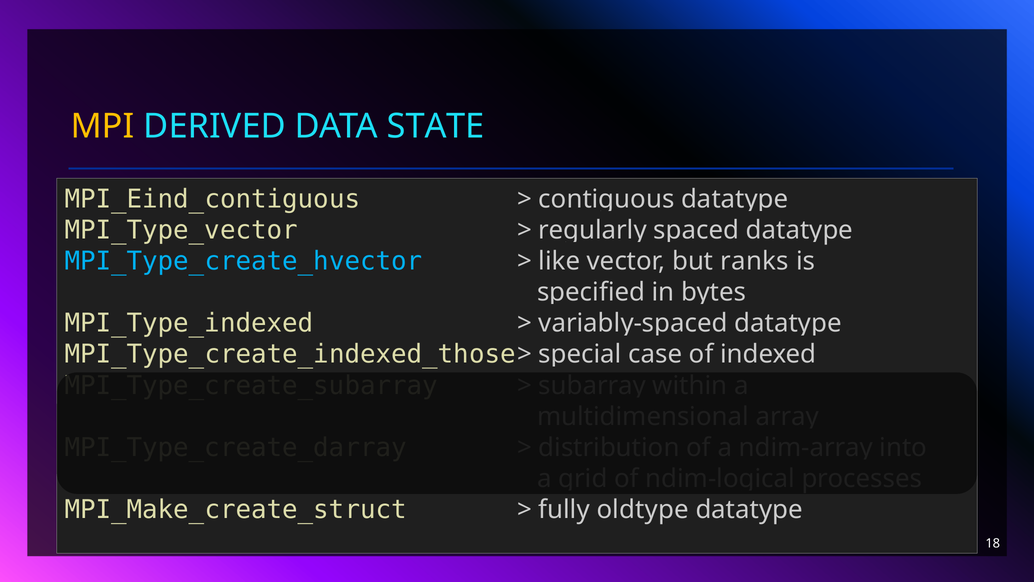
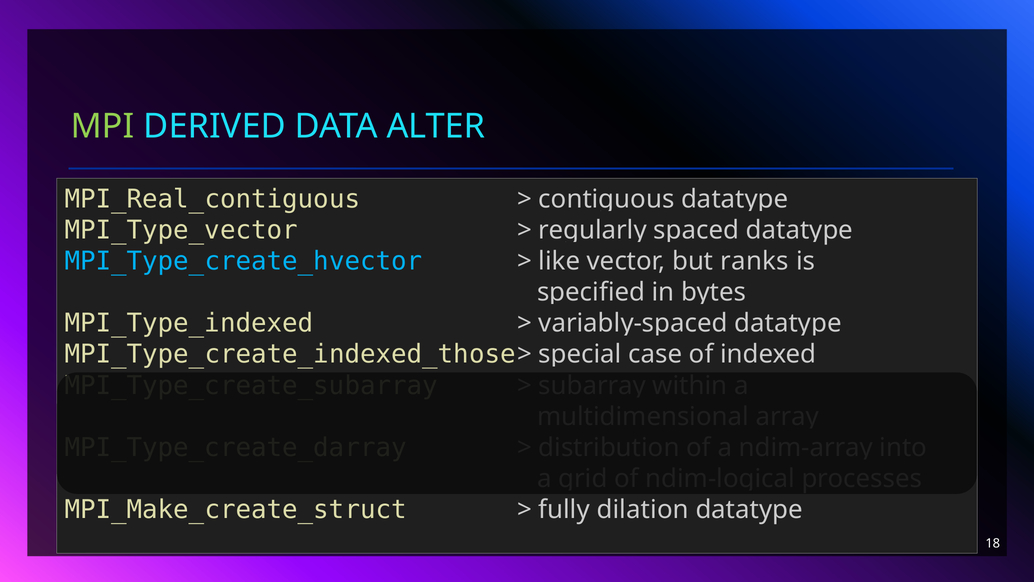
MPI colour: yellow -> light green (103, 126)
STATE: STATE -> ALTER (436, 126)
MPI_Eind_contiguous: MPI_Eind_contiguous -> MPI_Real_contiguous (212, 199)
oldtype: oldtype -> dilation (643, 509)
